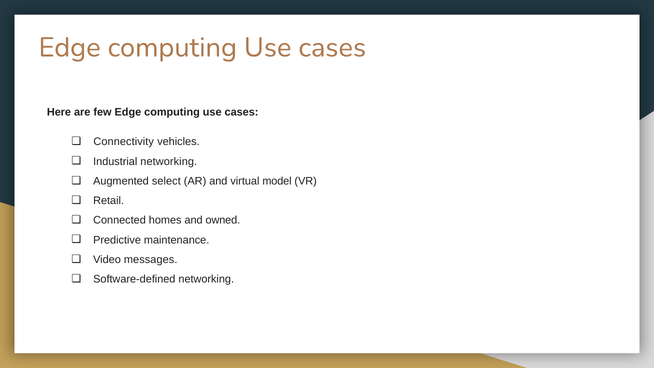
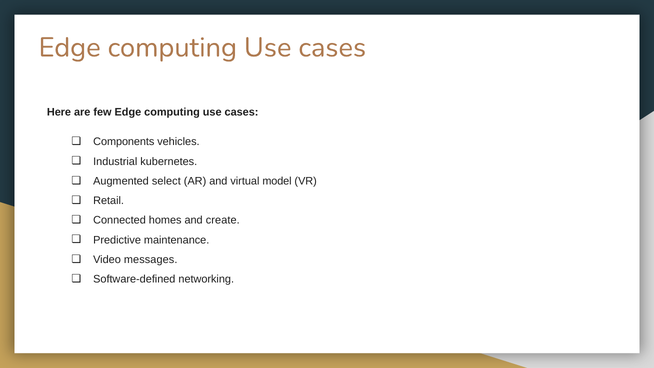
Connectivity: Connectivity -> Components (124, 142)
Industrial networking: networking -> kubernetes (169, 161)
owned: owned -> create (223, 220)
